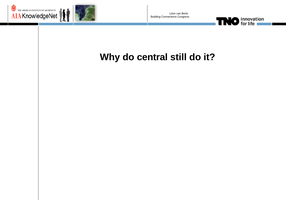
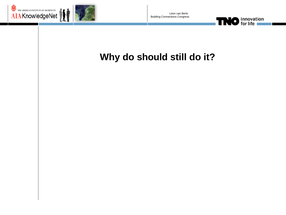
central: central -> should (152, 57)
